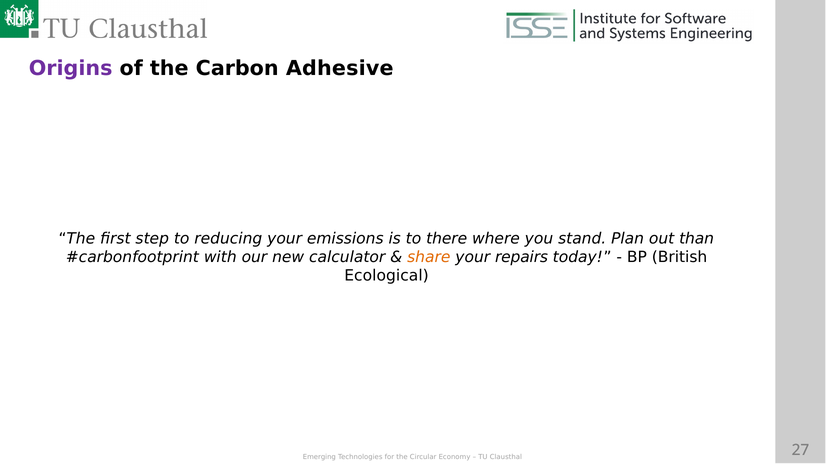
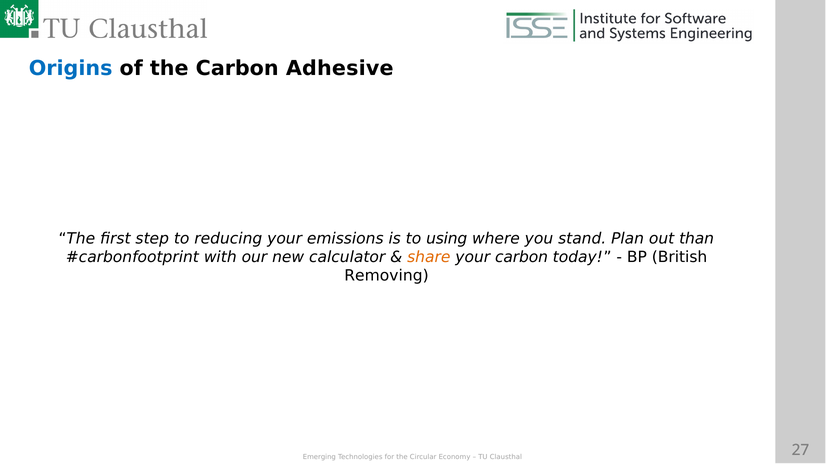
Origins colour: purple -> blue (71, 69)
there: there -> using (447, 239)
your repairs: repairs -> carbon (522, 257)
Ecological: Ecological -> Removing (387, 276)
